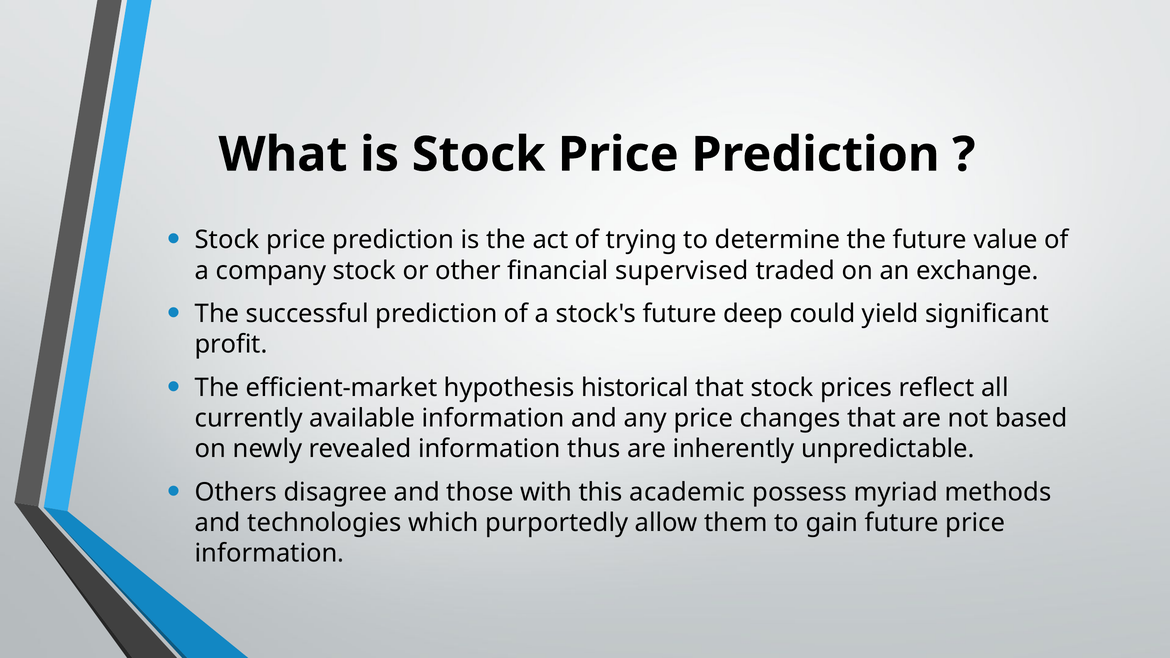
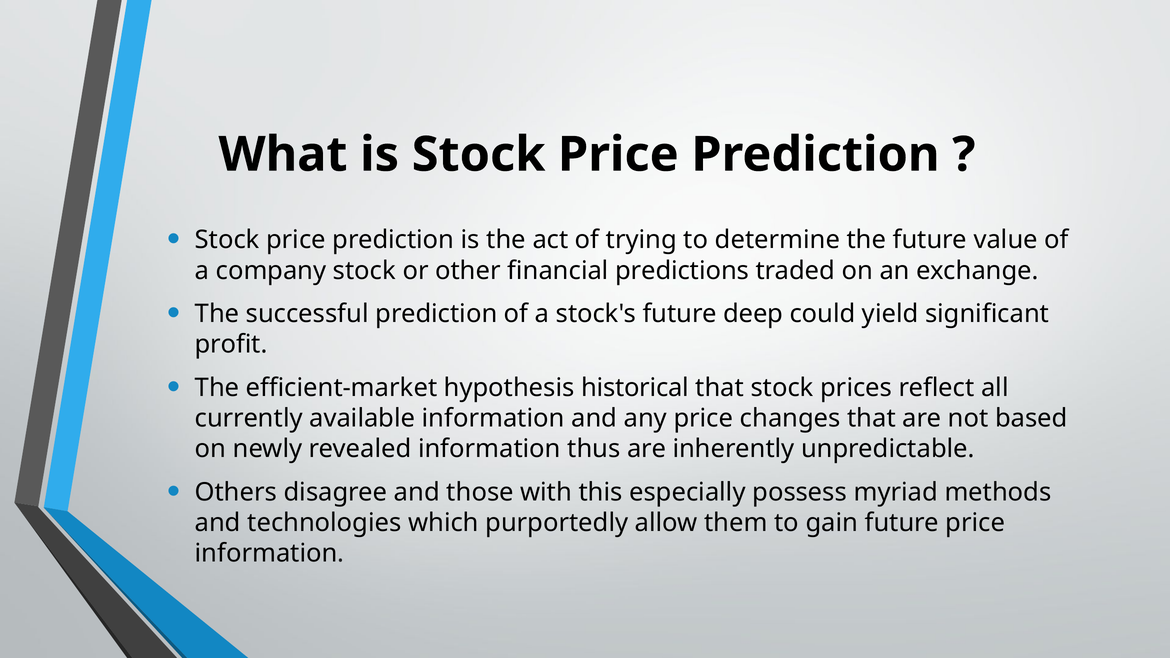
supervised: supervised -> predictions (682, 271)
academic: academic -> especially (687, 492)
